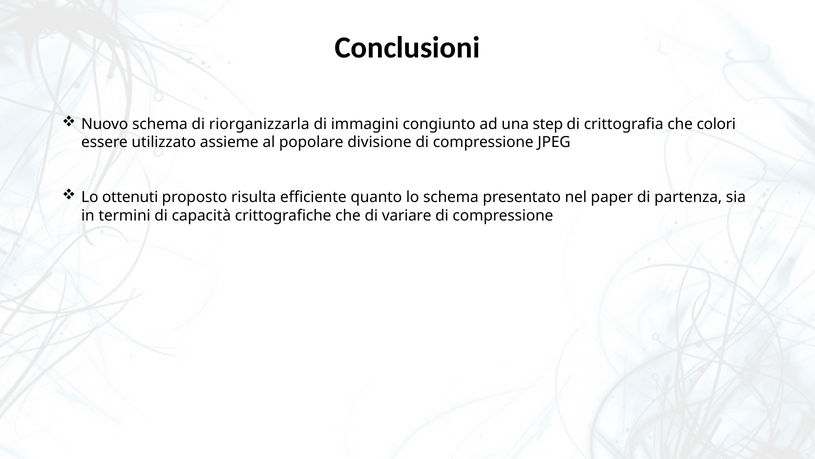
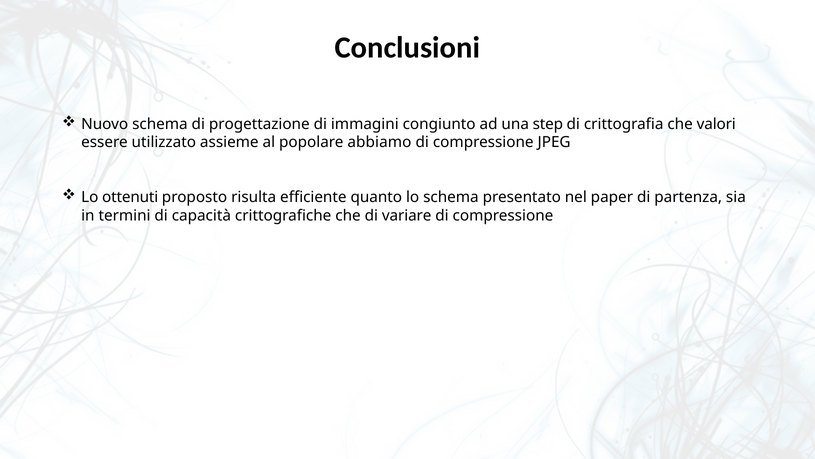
riorganizzarla: riorganizzarla -> progettazione (259, 124)
colori: colori -> valori (716, 124)
divisione: divisione -> abbiamo (379, 142)
